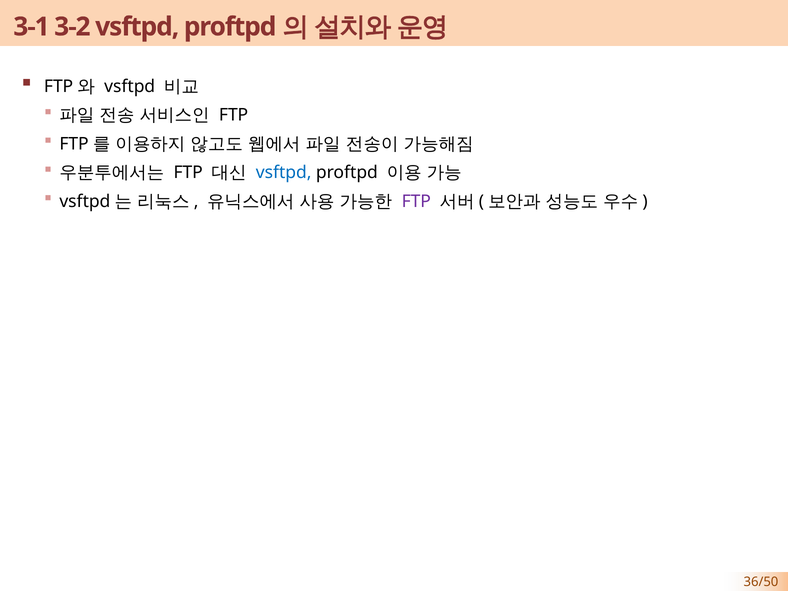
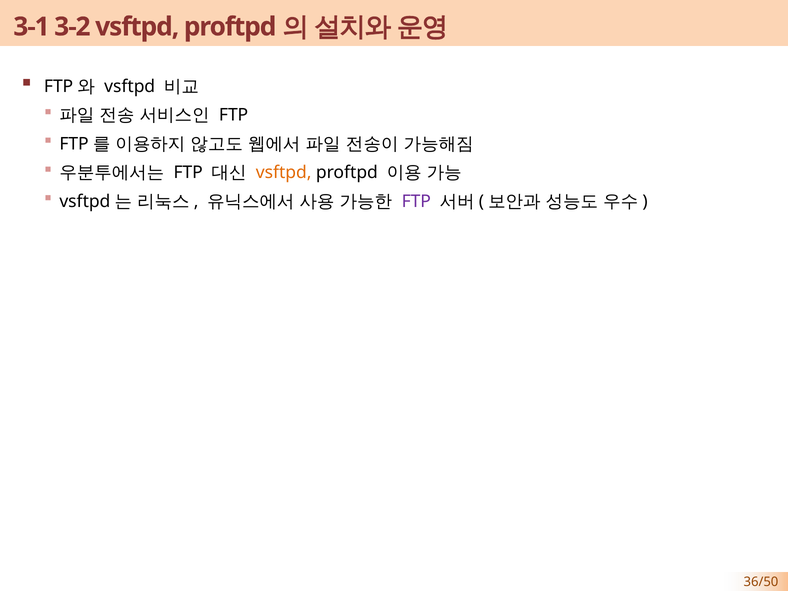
vsftpd colour: blue -> orange (284, 173)
